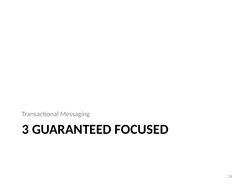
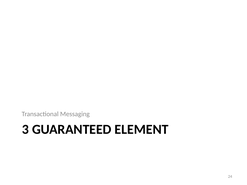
FOCUSED: FOCUSED -> ELEMENT (142, 129)
